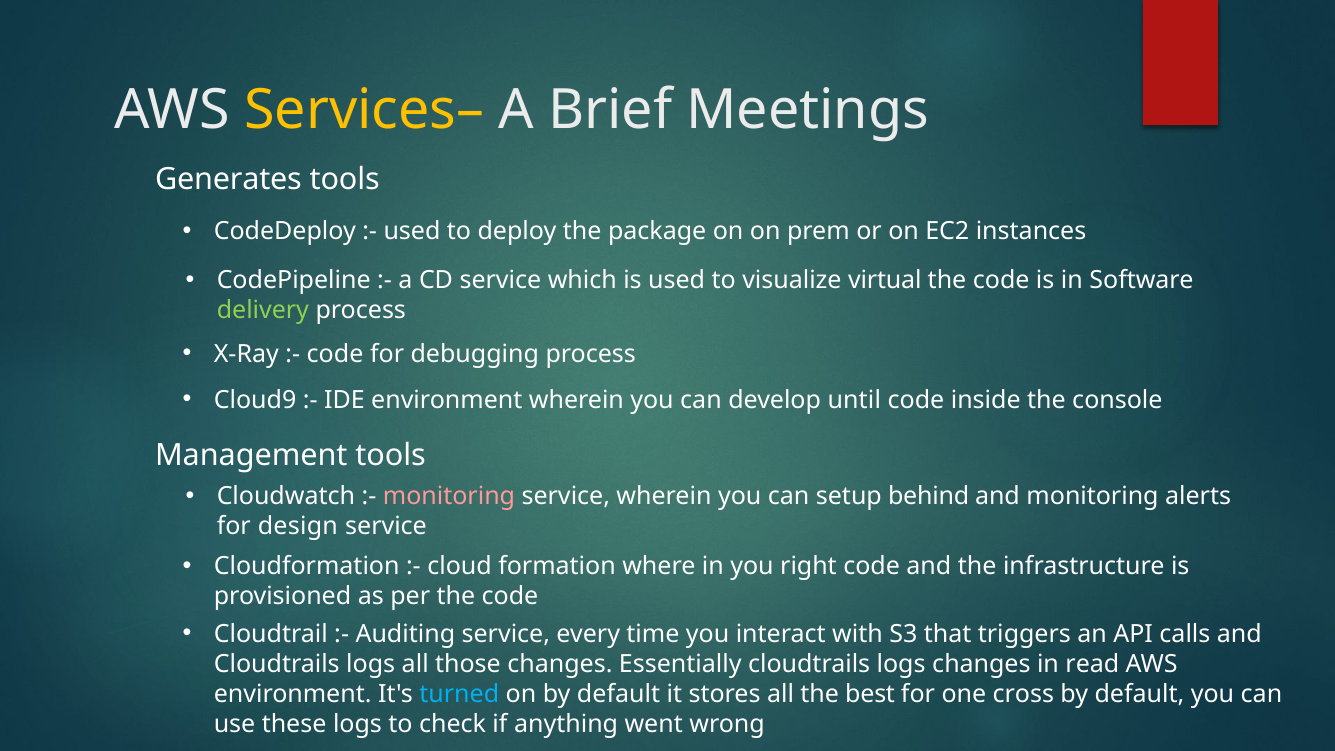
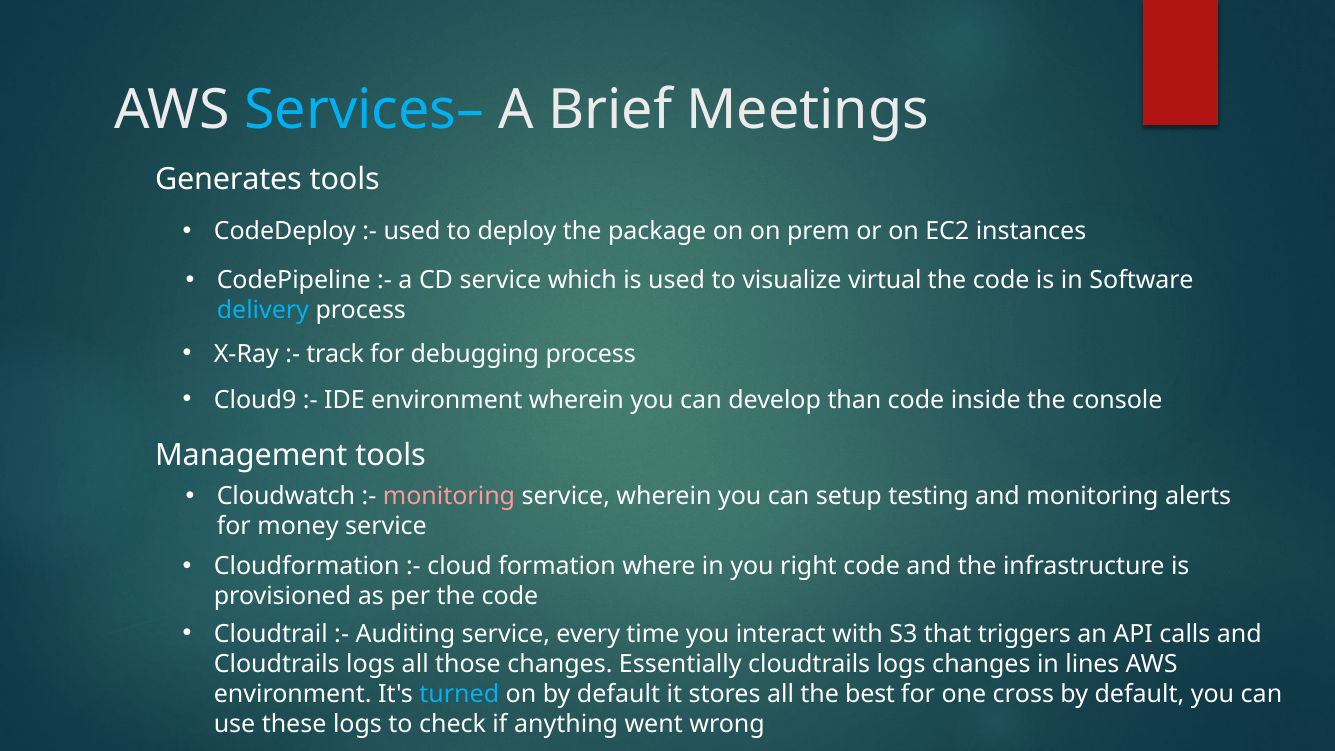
Services– colour: yellow -> light blue (364, 110)
delivery colour: light green -> light blue (263, 311)
code: code -> track (335, 354)
until: until -> than (854, 400)
behind: behind -> testing (929, 497)
design: design -> money (298, 527)
read: read -> lines (1092, 664)
